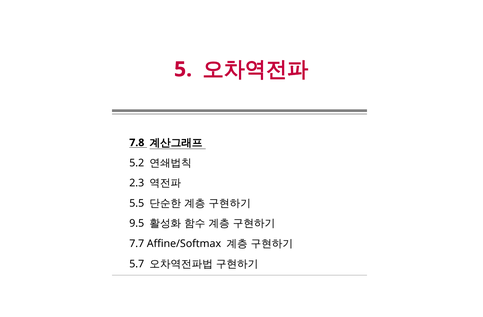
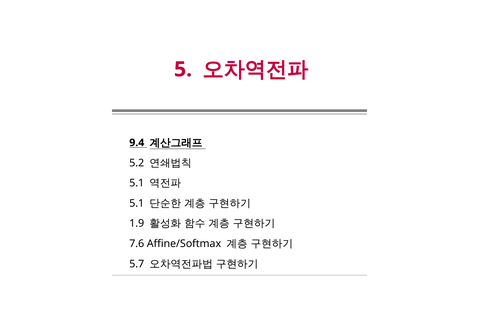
7.8: 7.8 -> 9.4 (137, 143)
2.3: 2.3 -> 5.1 (137, 183)
5.5: 5.5 -> 5.1 (137, 203)
9.5: 9.5 -> 1.9 (137, 224)
7.7: 7.7 -> 7.6 (137, 244)
